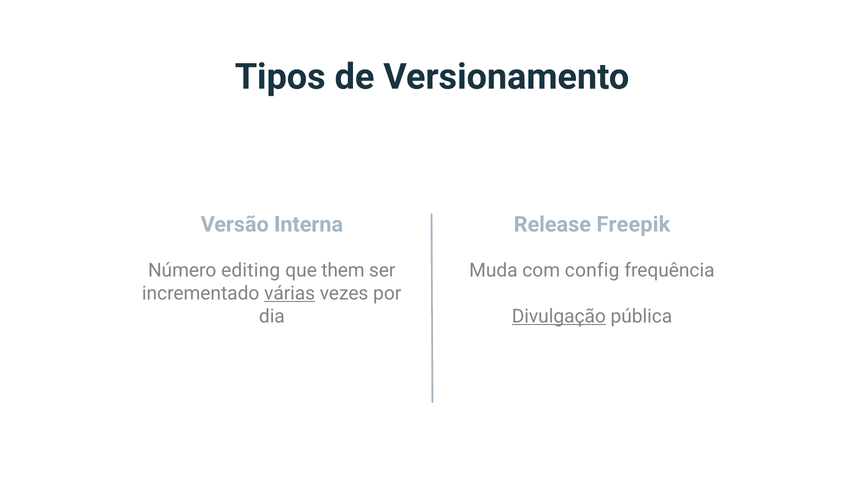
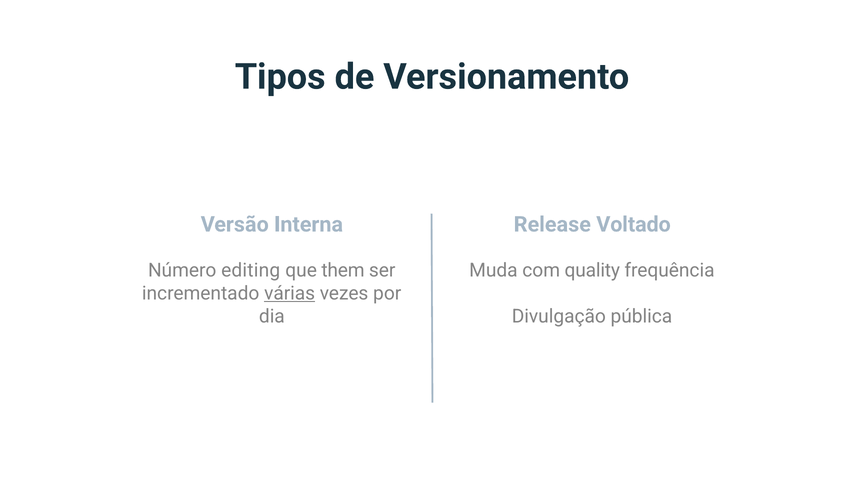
Freepik: Freepik -> Voltado (633, 224)
config: config -> quality (592, 270)
Divulgação underline: present -> none (559, 316)
